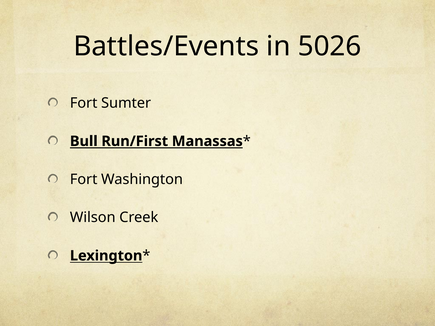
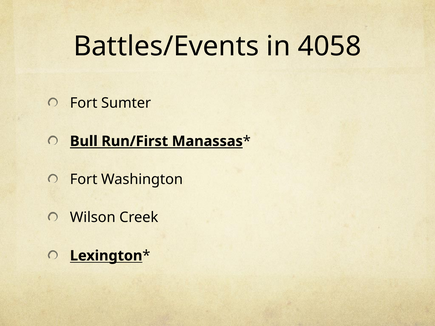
5026: 5026 -> 4058 (330, 47)
